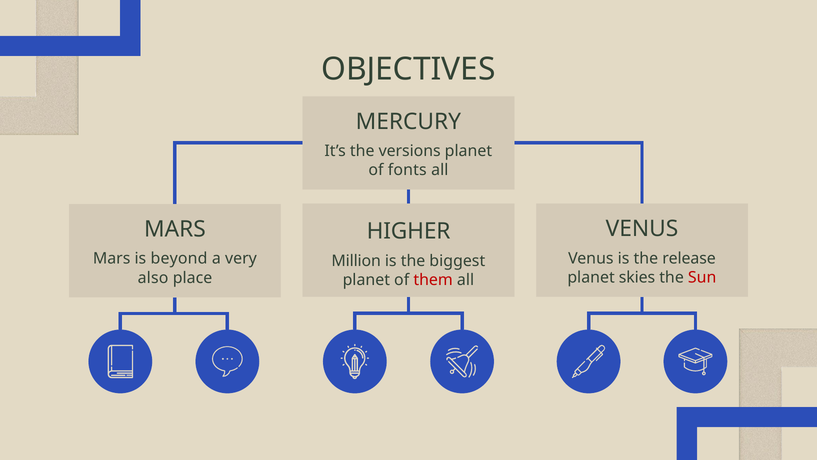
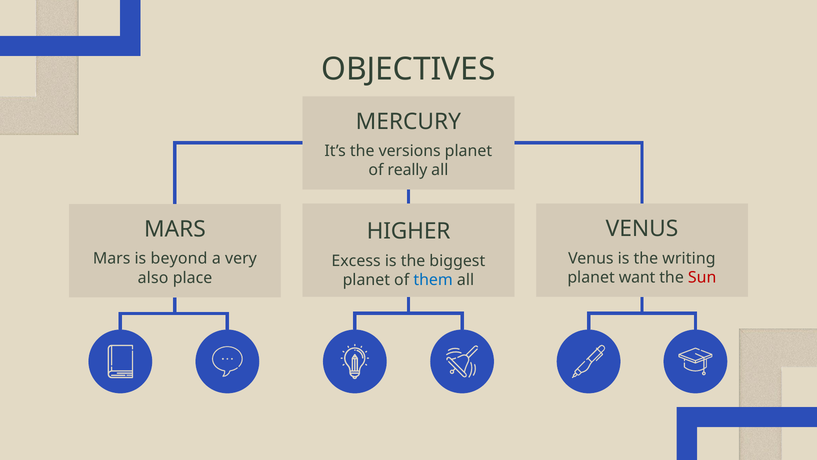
fonts: fonts -> really (407, 170)
release: release -> writing (689, 258)
Million: Million -> Excess (356, 261)
skies: skies -> want (637, 277)
them colour: red -> blue (433, 280)
